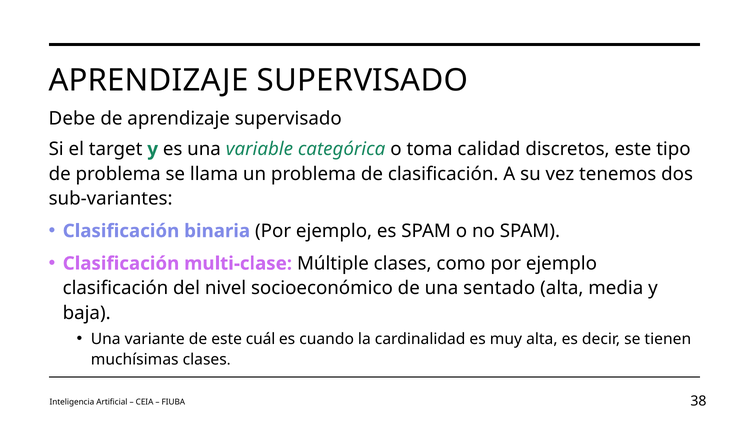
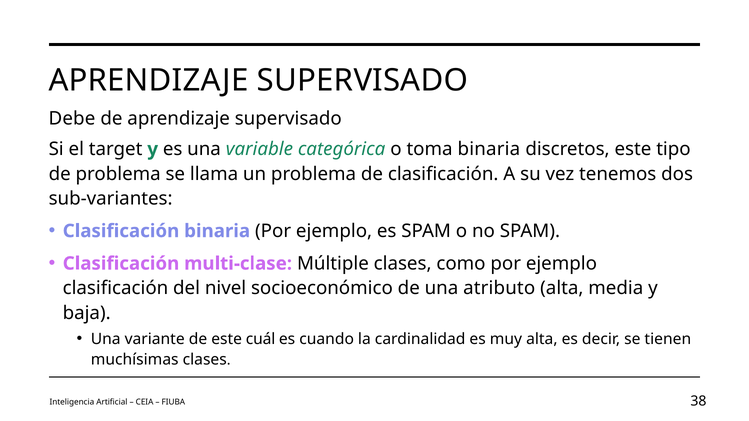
toma calidad: calidad -> binaria (489, 149)
sentado: sentado -> atributo (499, 288)
